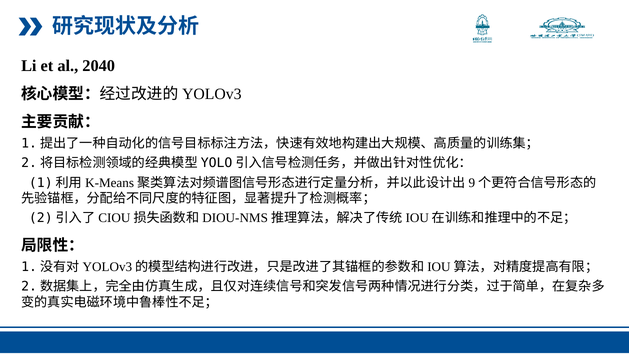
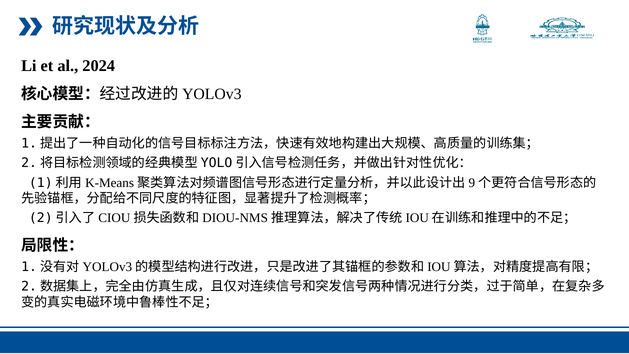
2040: 2040 -> 2024 (99, 66)
